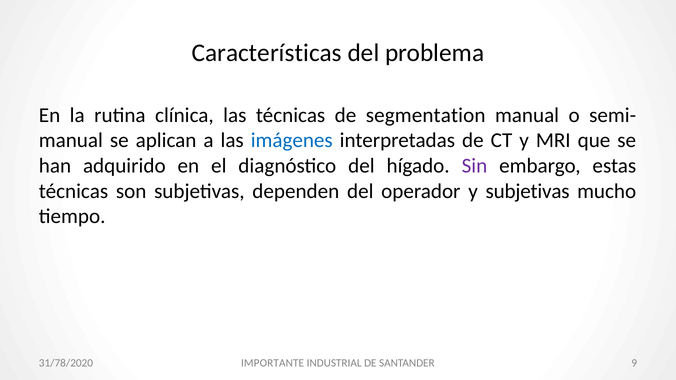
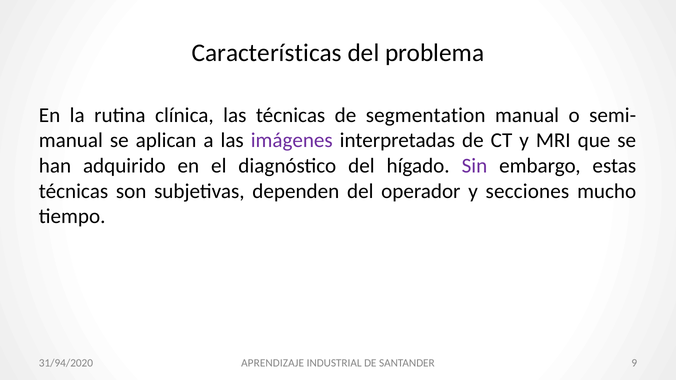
imágenes colour: blue -> purple (292, 141)
y subjetivas: subjetivas -> secciones (527, 191)
IMPORTANTE: IMPORTANTE -> APRENDIZAJE (273, 363)
31/78/2020: 31/78/2020 -> 31/94/2020 (66, 363)
